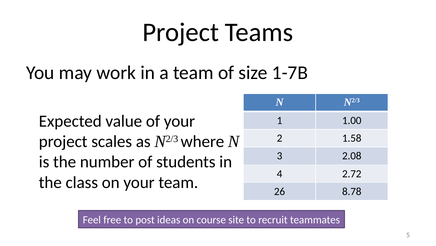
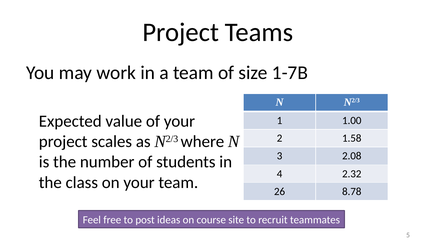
2.72: 2.72 -> 2.32 (352, 173)
